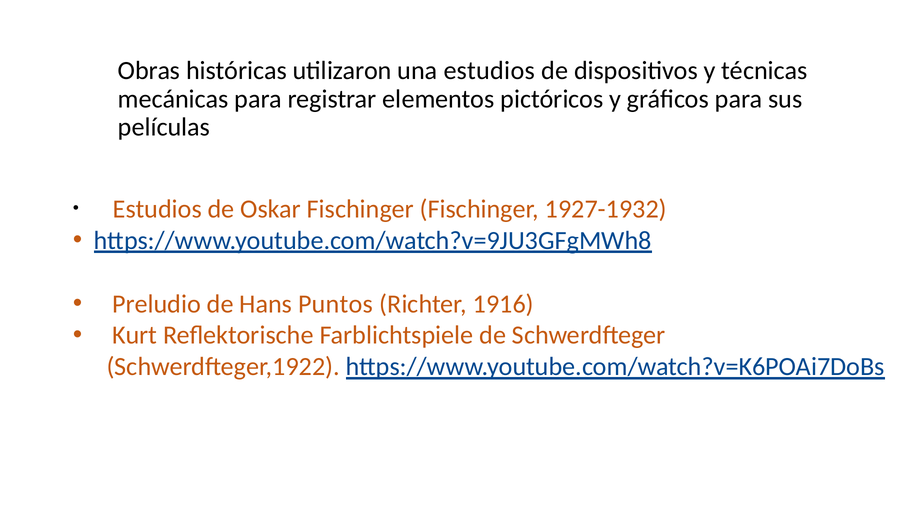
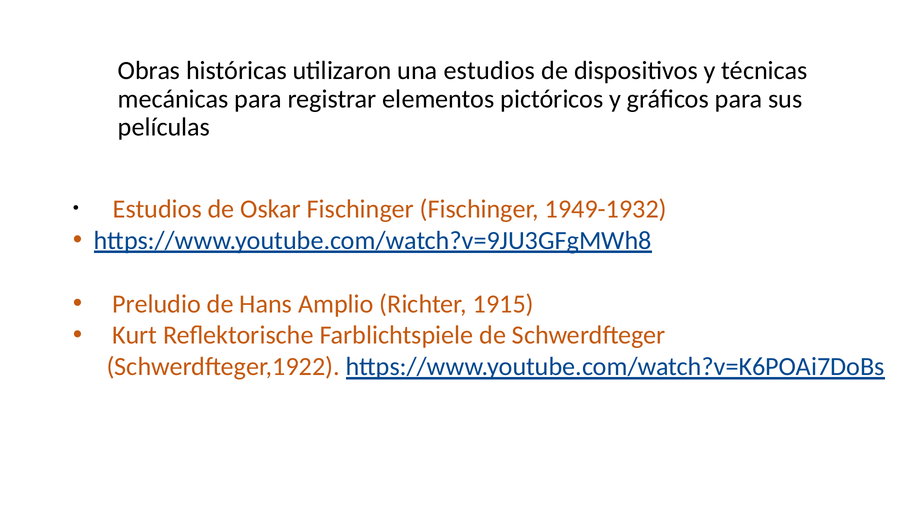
1927-1932: 1927-1932 -> 1949-1932 (606, 209)
Puntos: Puntos -> Amplio (336, 304)
1916: 1916 -> 1915 (503, 304)
